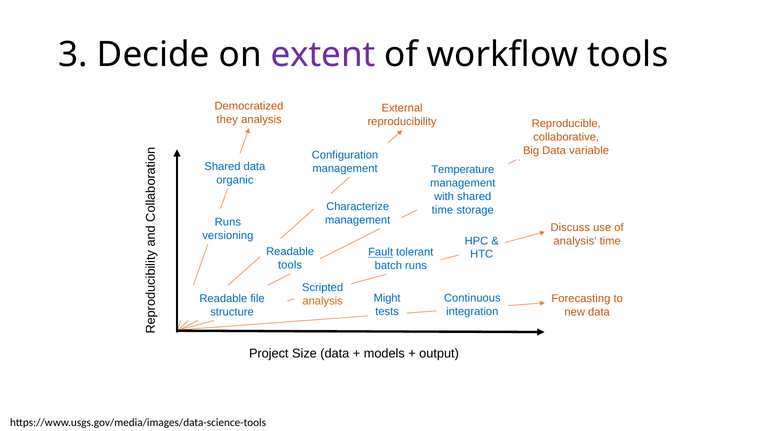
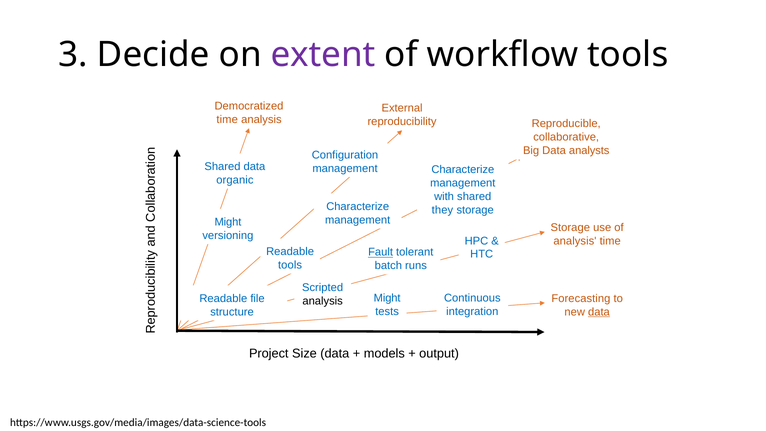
they: they -> time (227, 120)
variable: variable -> analysts (589, 151)
Temperature: Temperature -> Characterize (463, 170)
time: time -> they (442, 210)
Runs: Runs -> Might (228, 222)
Discuss: Discuss -> Storage (570, 227)
analysis colour: orange -> black (323, 301)
data underline: none -> present (599, 312)
